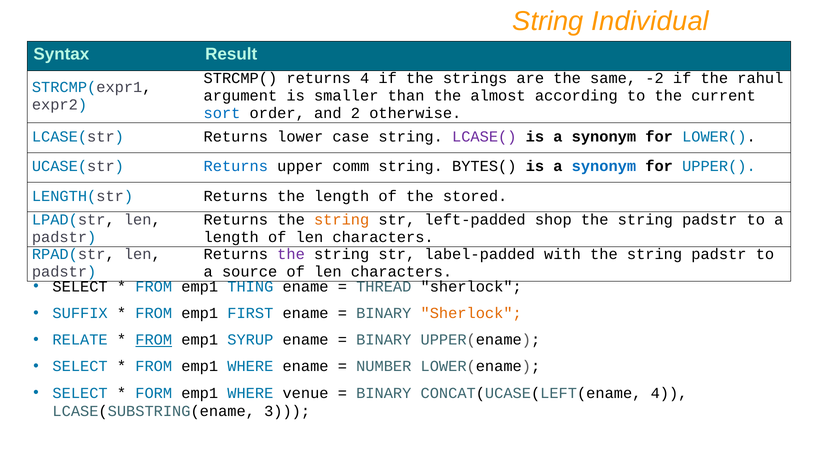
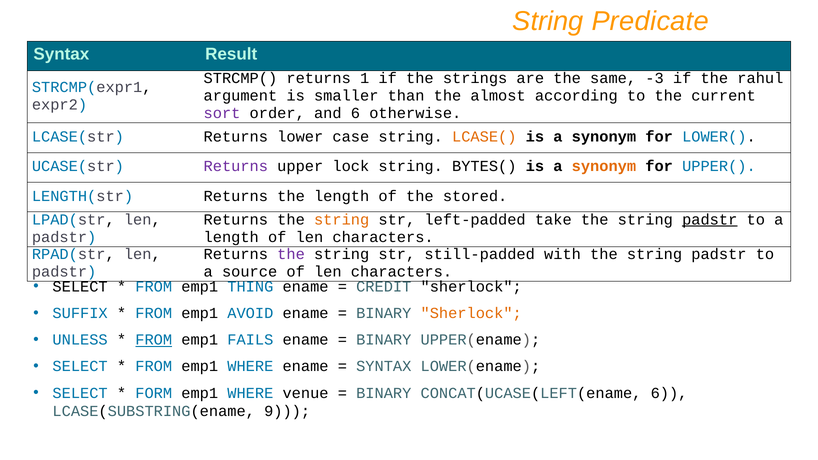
Individual: Individual -> Predicate (650, 21)
returns 4: 4 -> 1 (365, 78)
-2: -2 -> -3 (655, 78)
sort colour: blue -> purple (222, 113)
and 2: 2 -> 6 (355, 113)
LCASE( colour: purple -> orange (484, 137)
Returns colour: blue -> purple (236, 166)
comm: comm -> lock (351, 166)
synonym colour: blue -> orange (604, 166)
shop: shop -> take (553, 220)
padstr underline: none -> present (710, 220)
label-padded: label-padded -> still-padded (480, 254)
THREAD: THREAD -> CREDIT (384, 287)
FIRST: FIRST -> AVOID (250, 313)
RELATE: RELATE -> UNLESS (80, 340)
SYRUP: SYRUP -> FAILS (250, 340)
NUMBER: NUMBER -> SYNTAX (384, 367)
CONCAT(UCASE(LEFT(ename 4: 4 -> 6 (669, 393)
3: 3 -> 9 (287, 411)
